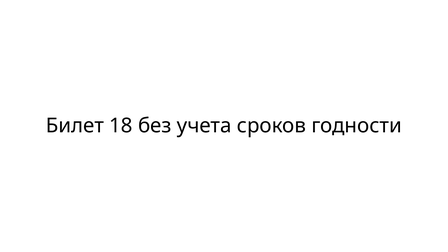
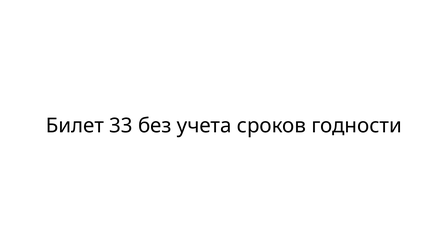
18: 18 -> 33 (121, 126)
